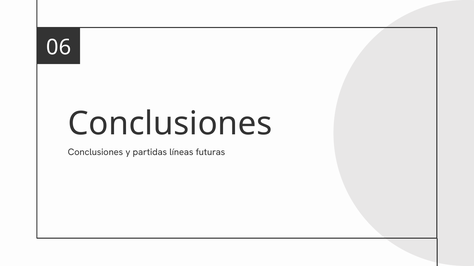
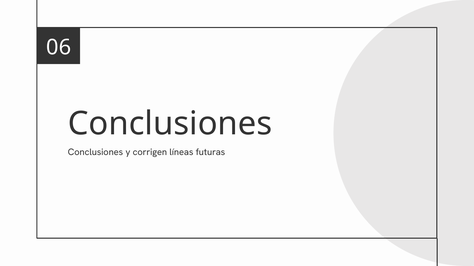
partidas: partidas -> corrigen (150, 152)
